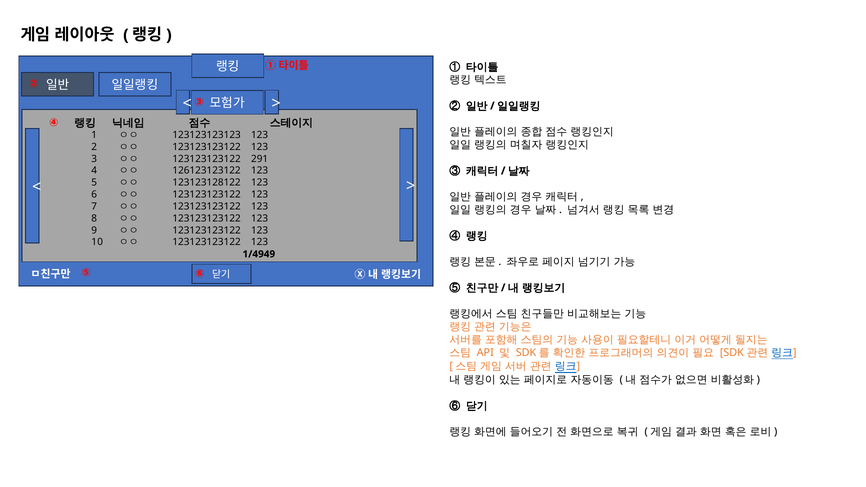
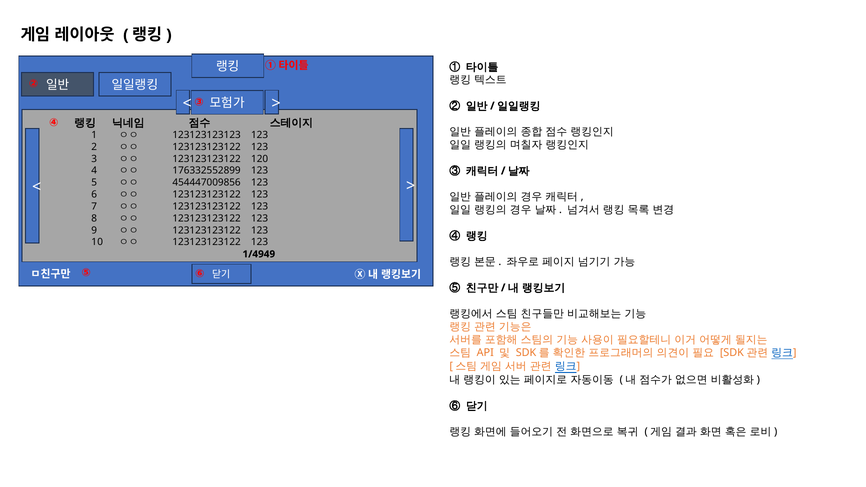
291: 291 -> 120 (260, 159)
126123123122: 126123123122 -> 176332552899 (207, 171)
123123128122: 123123128122 -> 454447009856 (207, 183)
